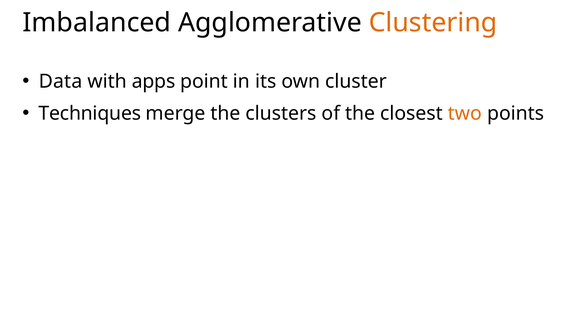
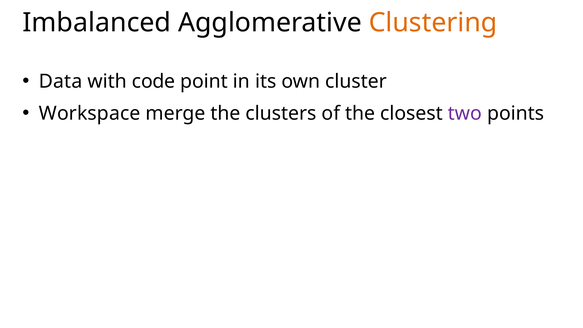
apps: apps -> code (154, 82)
Techniques: Techniques -> Workspace (90, 113)
two colour: orange -> purple (465, 113)
